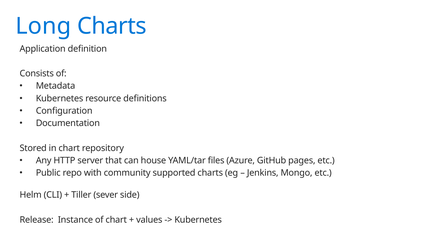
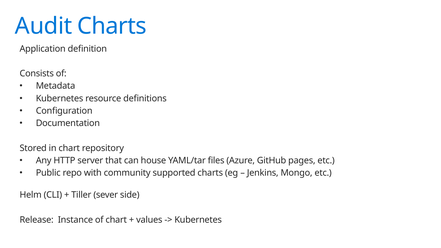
Long: Long -> Audit (44, 26)
